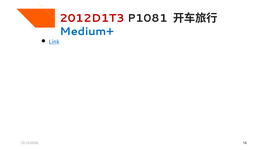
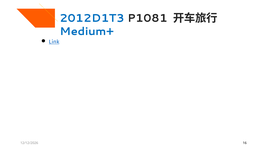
2012D1T3 colour: red -> blue (92, 18)
